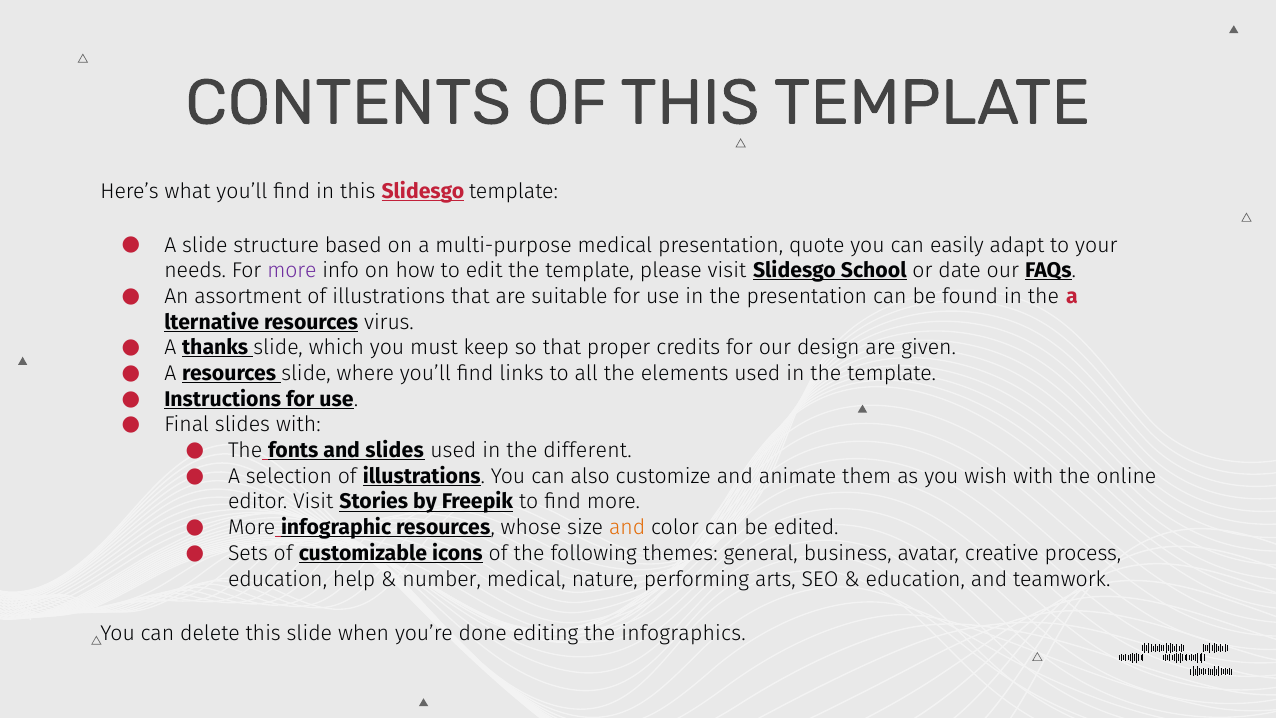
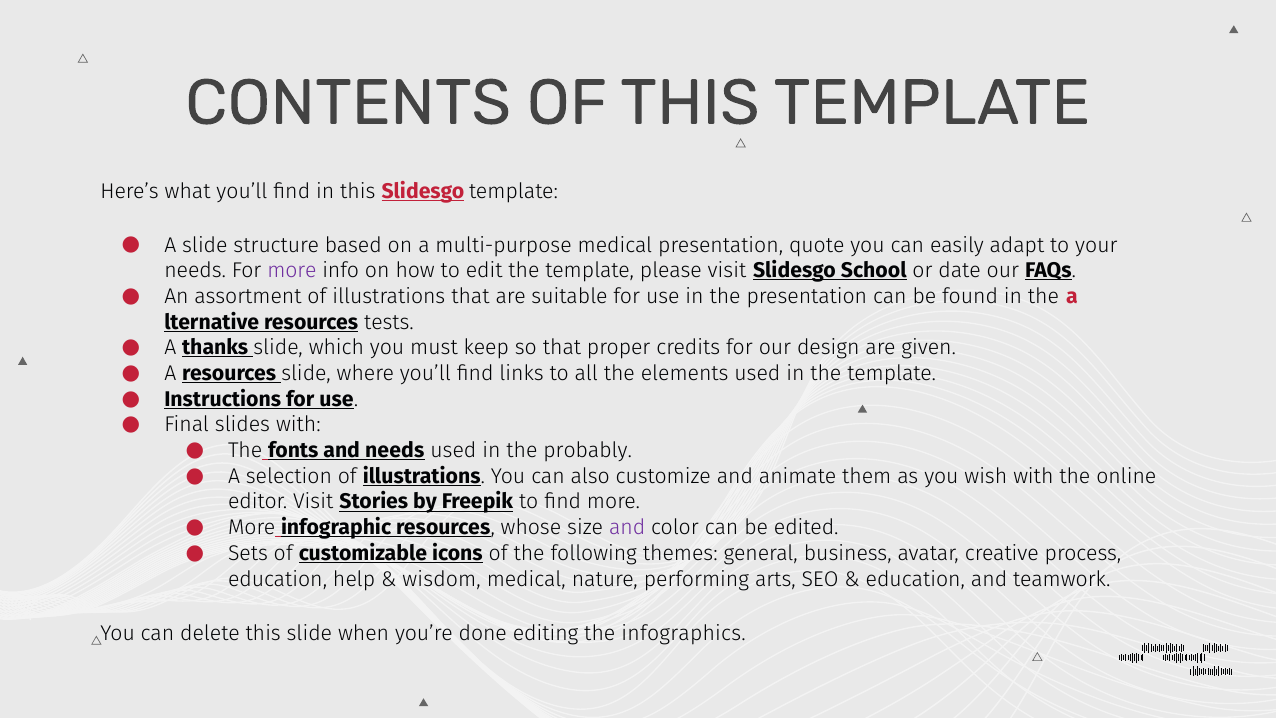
virus: virus -> tests (389, 322)
and slides: slides -> needs (395, 450)
different: different -> probably (588, 450)
and colour: orange -> purple (627, 528)
number: number -> wisdom (442, 579)
